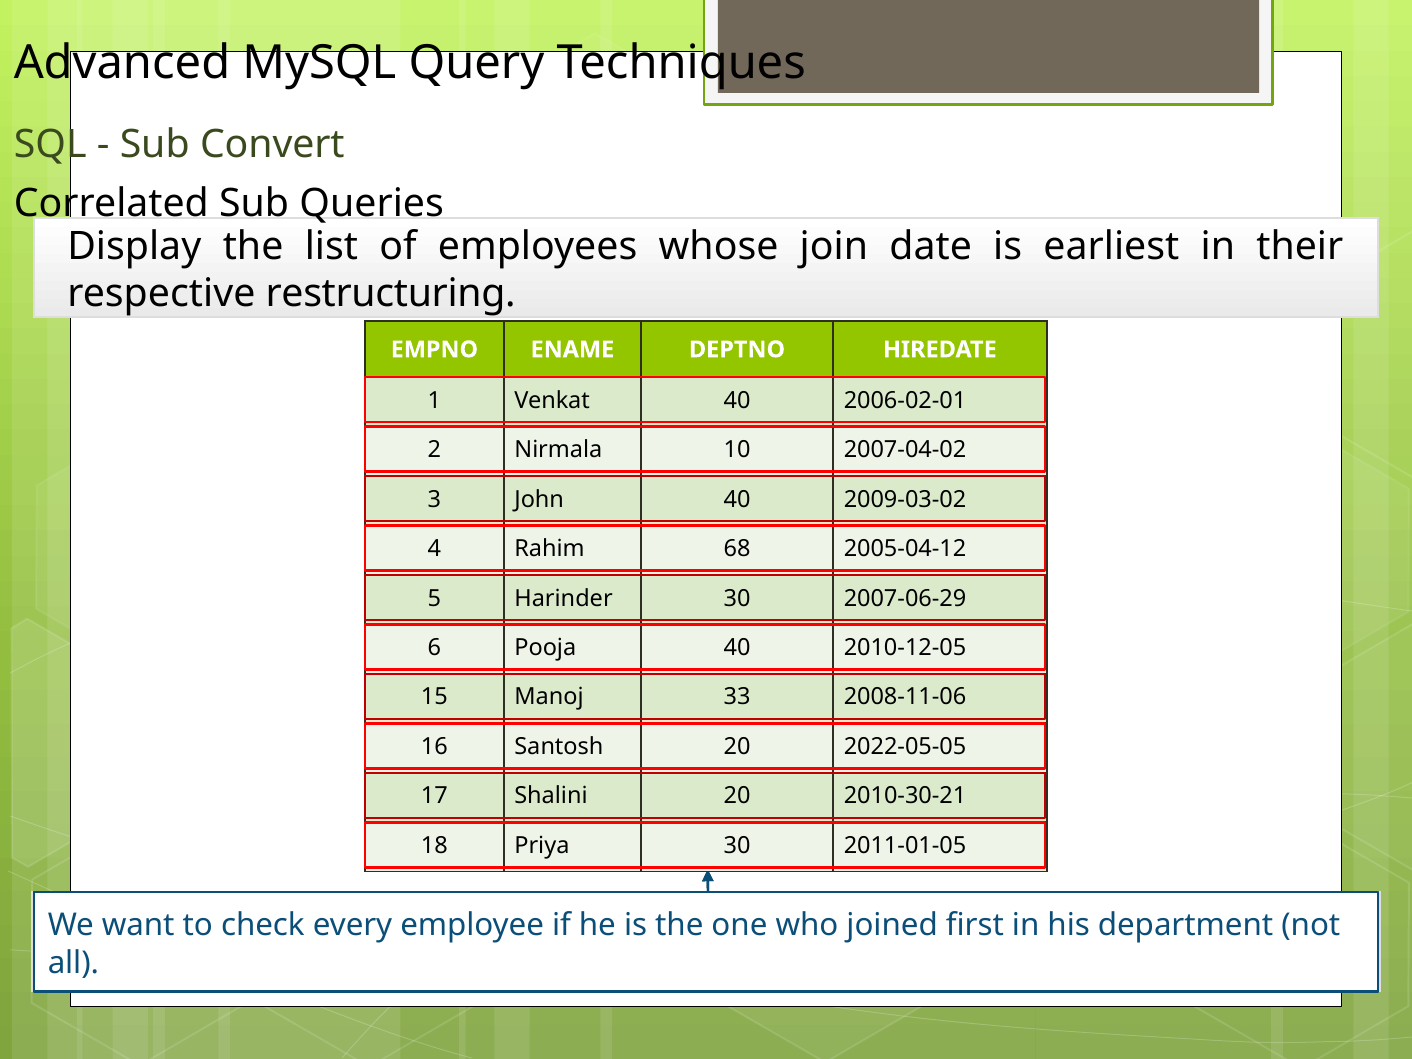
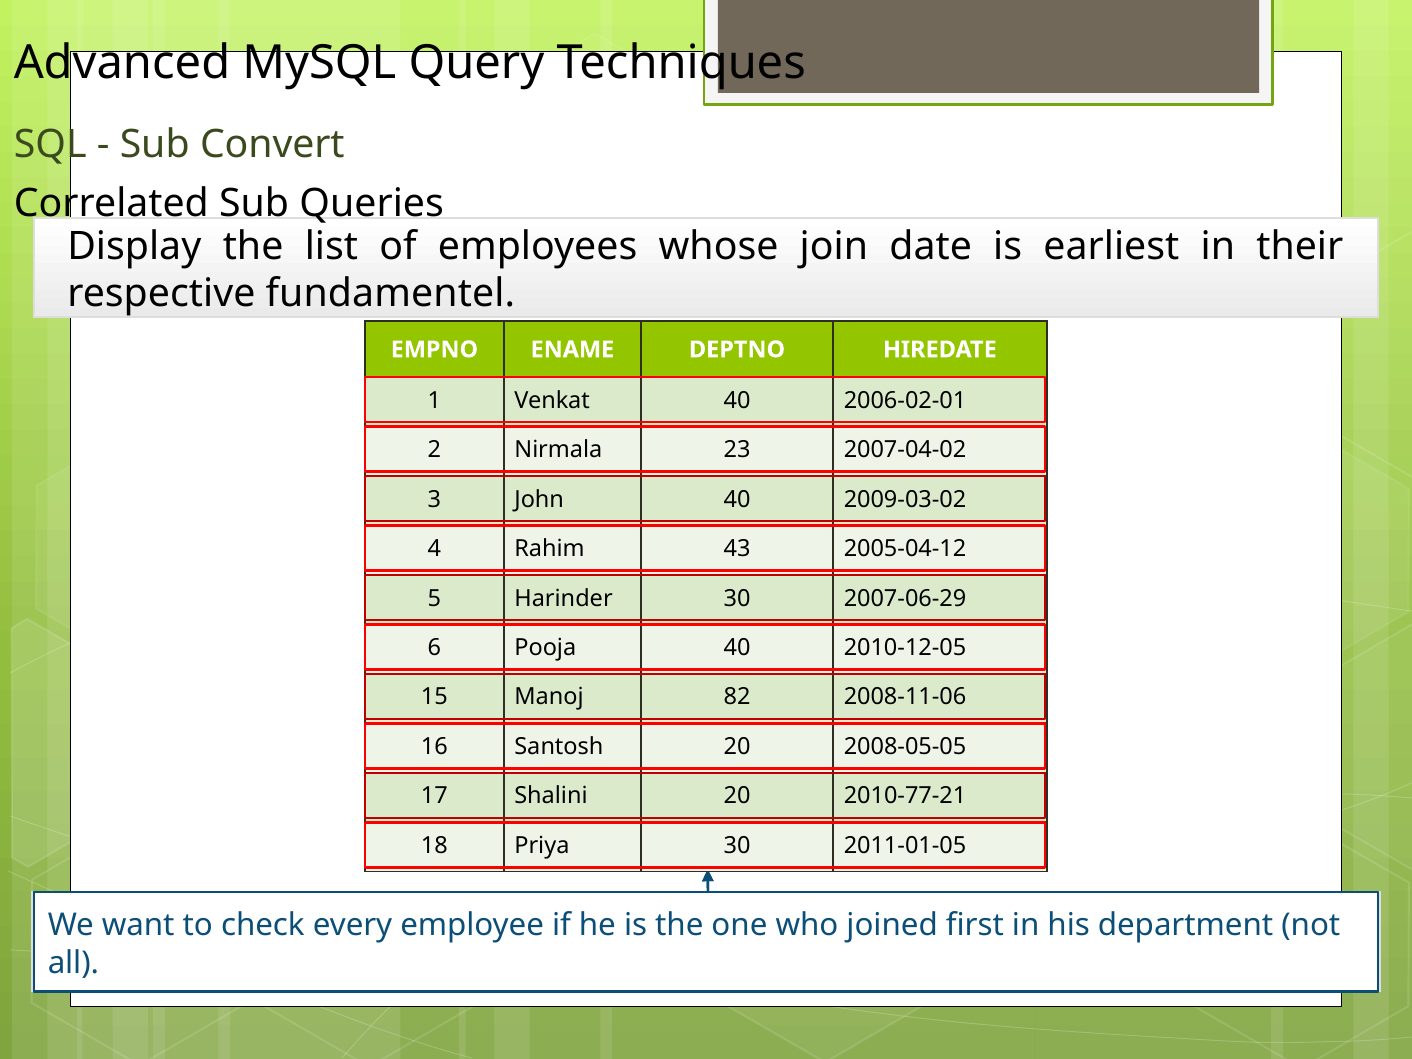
restructuring: restructuring -> fundamentel (390, 294)
10: 10 -> 23 (737, 450)
68: 68 -> 43 (737, 549)
33: 33 -> 82 (737, 697)
2022-05-05: 2022-05-05 -> 2008-05-05 (905, 747)
2010-30-21: 2010-30-21 -> 2010-77-21 (905, 796)
